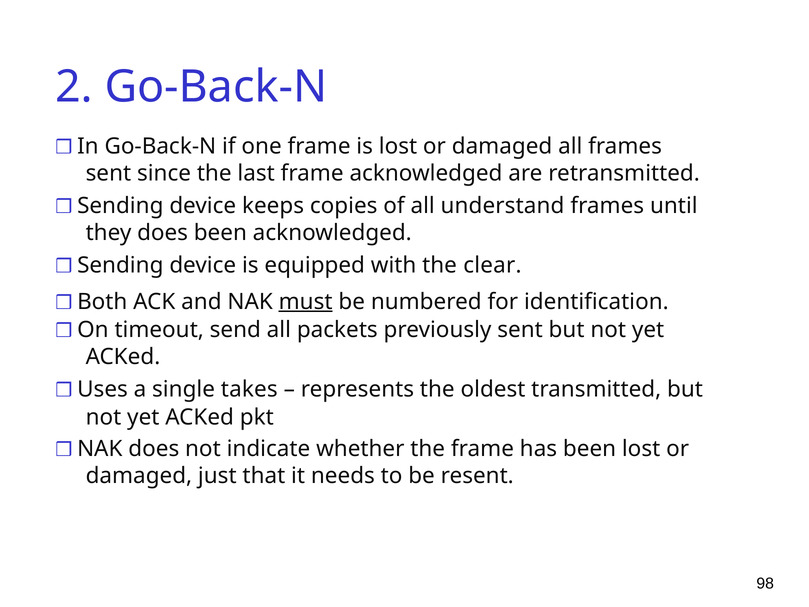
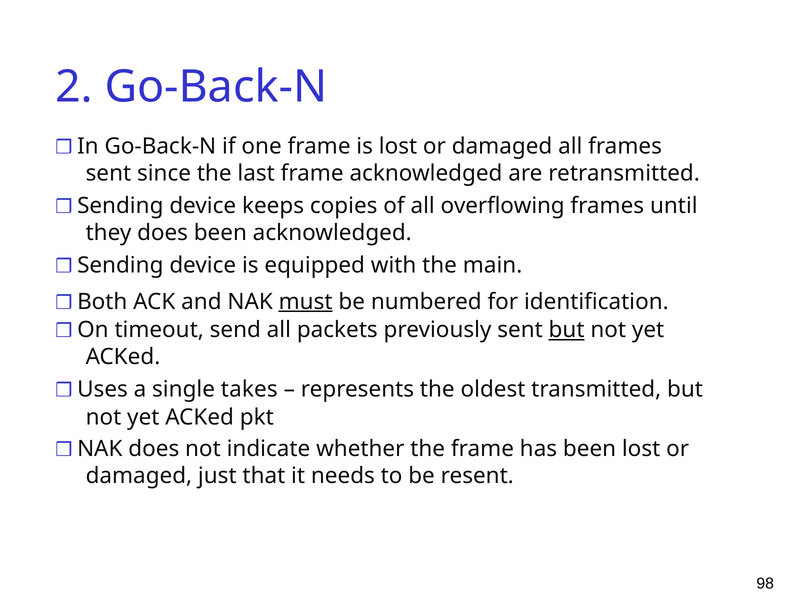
understand: understand -> overflowing (503, 206)
clear: clear -> main (493, 265)
but underline: none -> present (567, 330)
